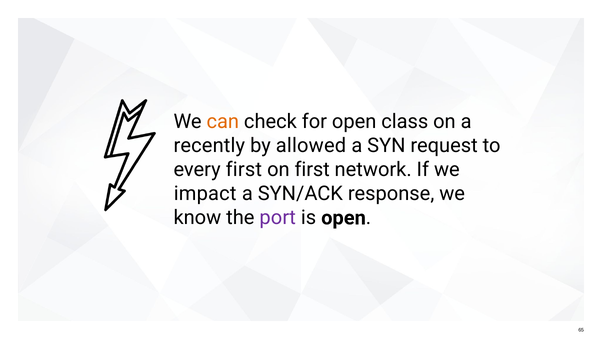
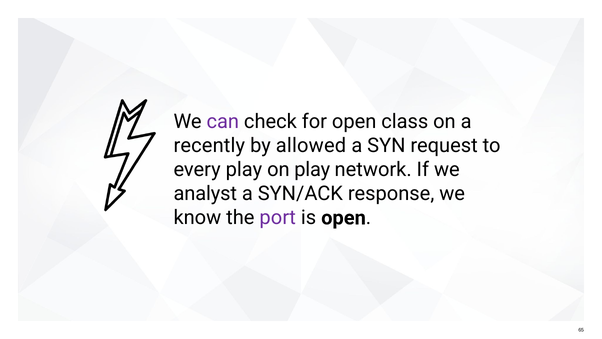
can colour: orange -> purple (223, 121)
every first: first -> play (244, 169)
on first: first -> play (312, 169)
impact: impact -> analyst (205, 193)
